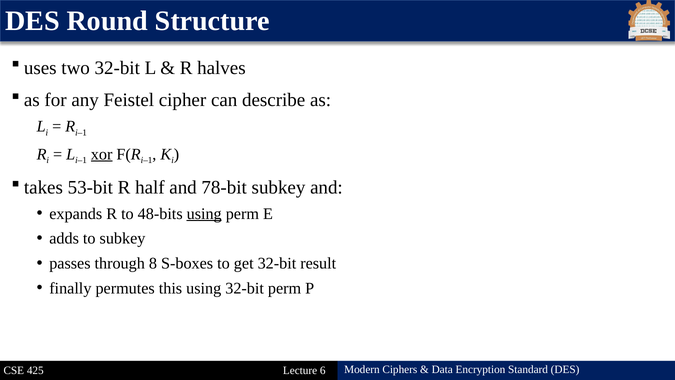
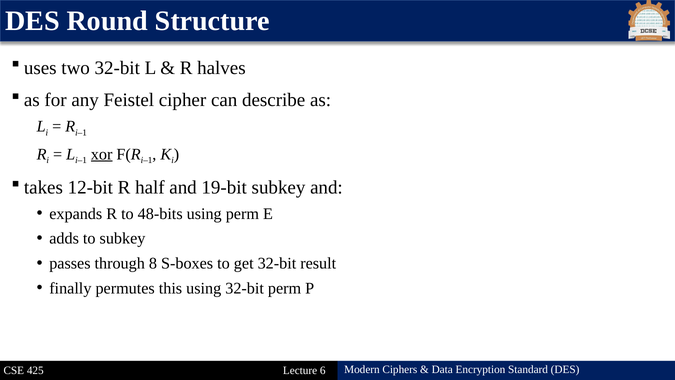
53-bit: 53-bit -> 12-bit (90, 187)
78-bit: 78-bit -> 19-bit (224, 187)
using underline: present -> none (204, 214)
